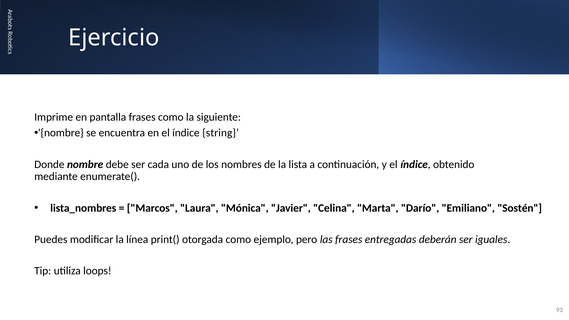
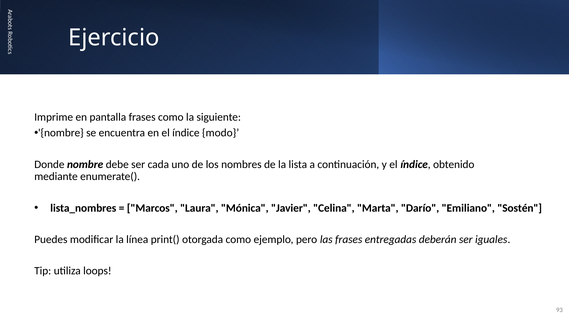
string: string -> modo (221, 133)
